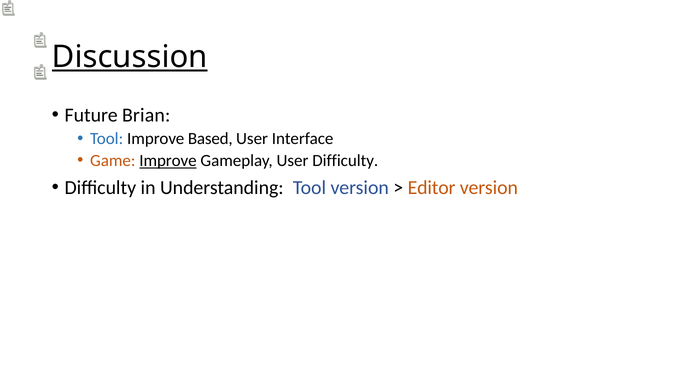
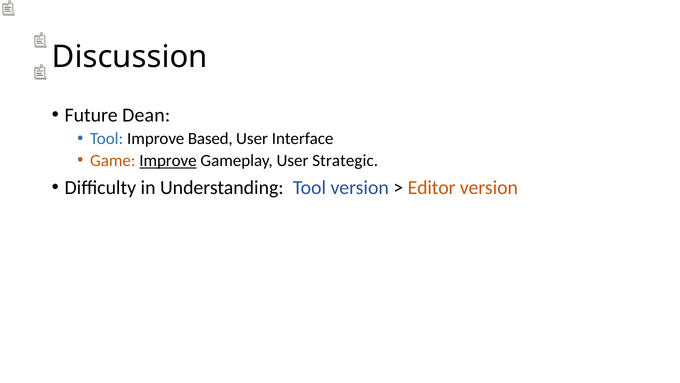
Discussion underline: present -> none (130, 57)
Brian: Brian -> Dean (146, 115)
User Difficulty: Difficulty -> Strategic (345, 160)
